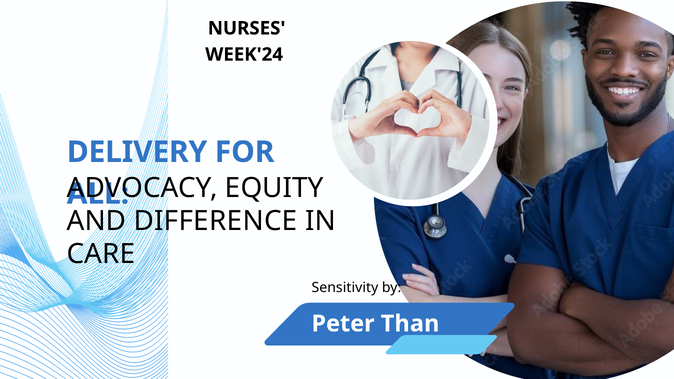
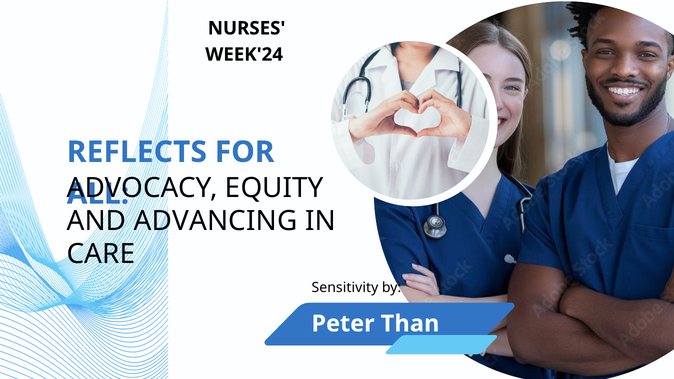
DELIVERY: DELIVERY -> REFLECTS (137, 152)
DIFFERENCE: DIFFERENCE -> ADVANCING (216, 221)
